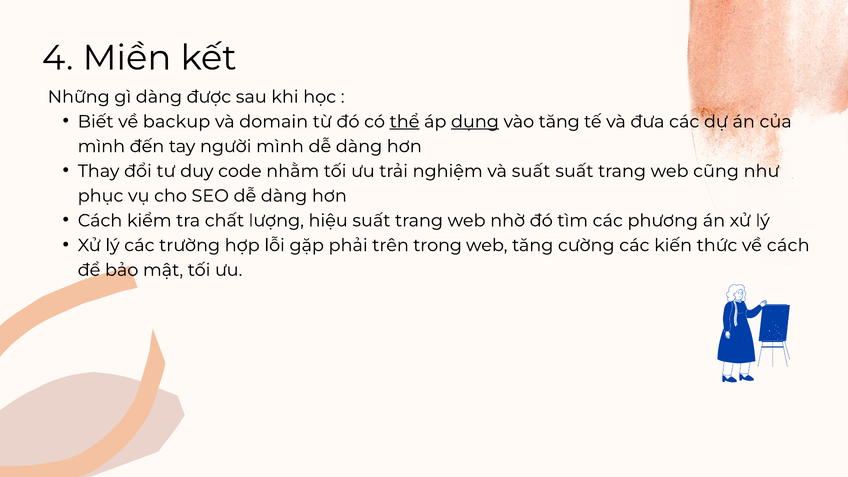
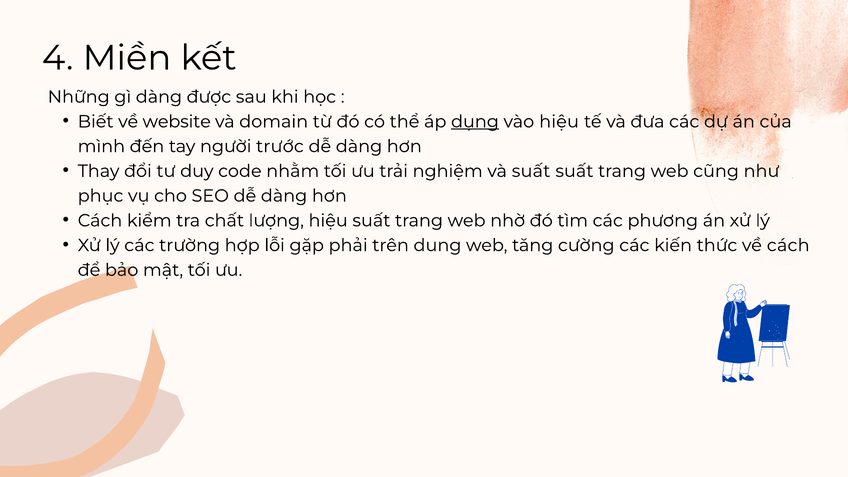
backup: backup -> website (177, 122)
thể underline: present -> none (405, 122)
vào tăng: tăng -> hiệu (559, 122)
người mình: mình -> trước (280, 146)
trong: trong -> dung (437, 245)
